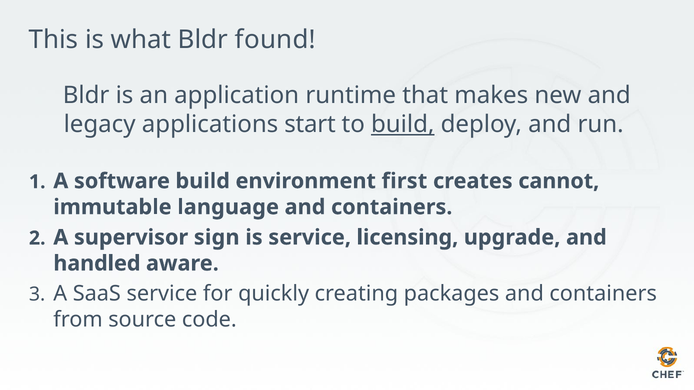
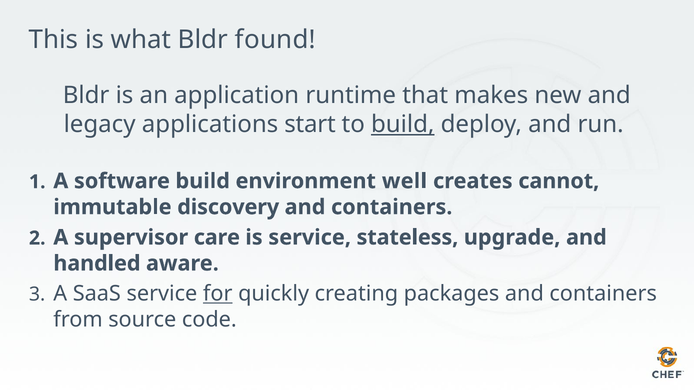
first: first -> well (404, 181)
language: language -> discovery (228, 207)
sign: sign -> care (217, 238)
licensing: licensing -> stateless (407, 238)
for underline: none -> present (218, 294)
